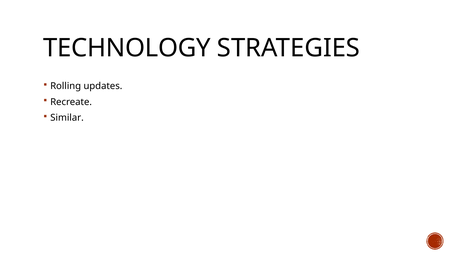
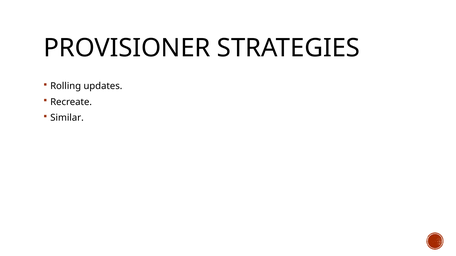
TECHNOLOGY: TECHNOLOGY -> PROVISIONER (127, 48)
